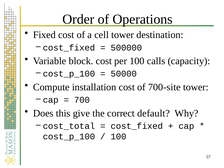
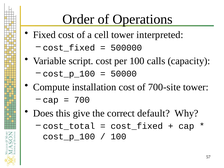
destination: destination -> interpreted (160, 35)
block: block -> script (81, 61)
